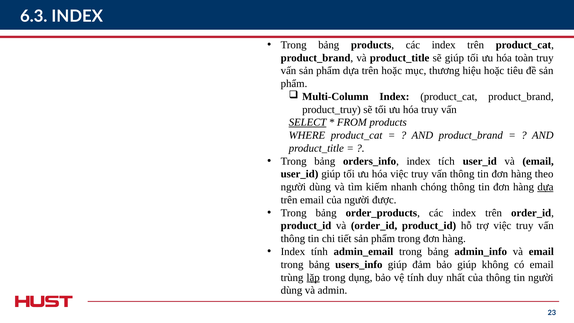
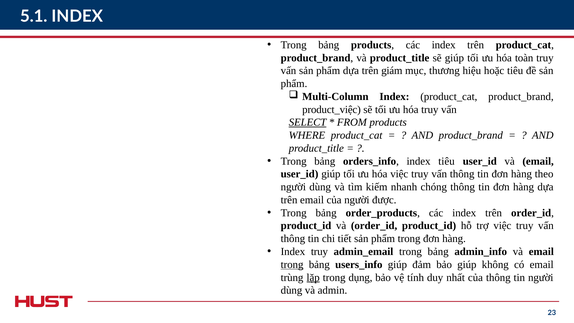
6.3: 6.3 -> 5.1 (34, 16)
trên hoặc: hoặc -> giám (392, 71)
product_truy: product_truy -> product_việc (332, 109)
index tích: tích -> tiêu (446, 161)
dựa underline: present -> none (545, 187)
Index tính: tính -> truy (319, 252)
trong underline: none -> present (292, 264)
